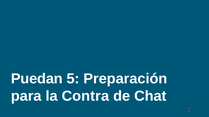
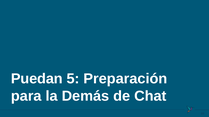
Contra: Contra -> Demás (85, 97)
